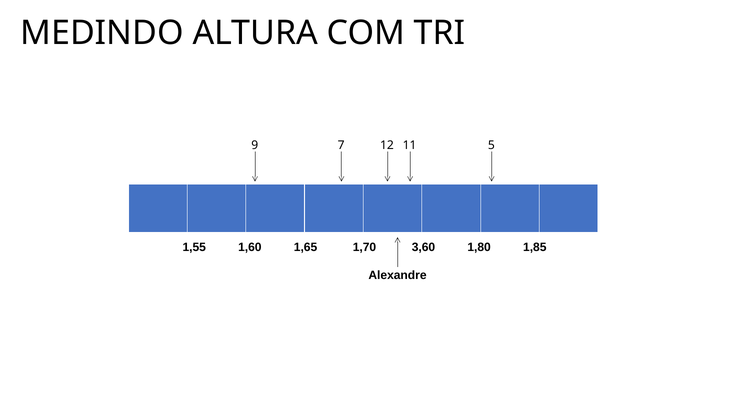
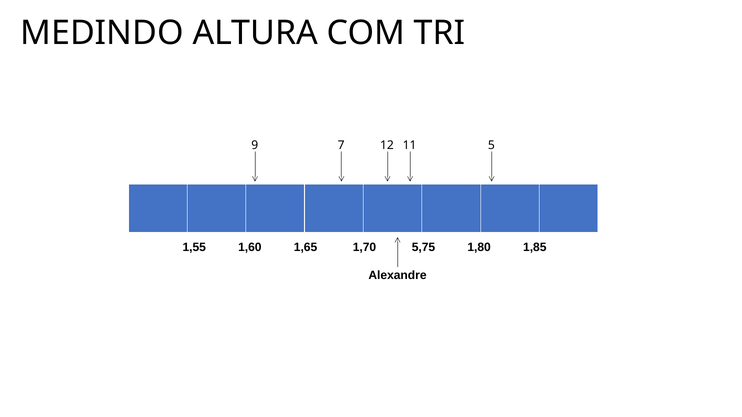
3,60: 3,60 -> 5,75 (423, 248)
